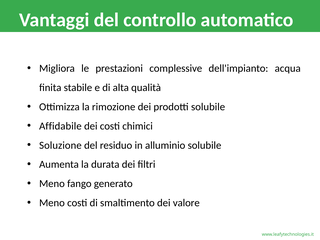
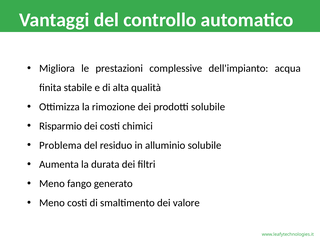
Affidabile: Affidabile -> Risparmio (60, 126)
Soluzione: Soluzione -> Problema (60, 145)
